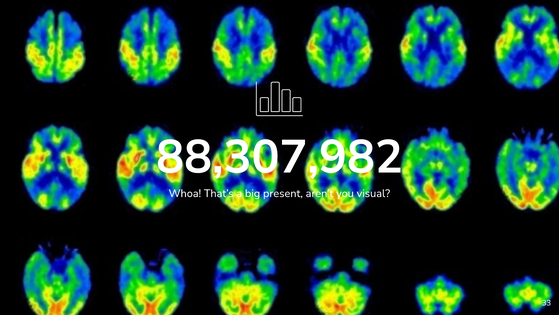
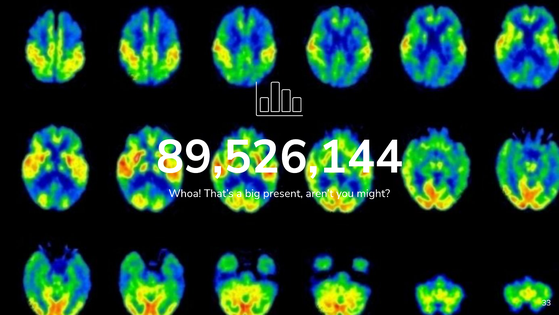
88,307,982: 88,307,982 -> 89,526,144 (280, 157)
visual: visual -> might (373, 193)
